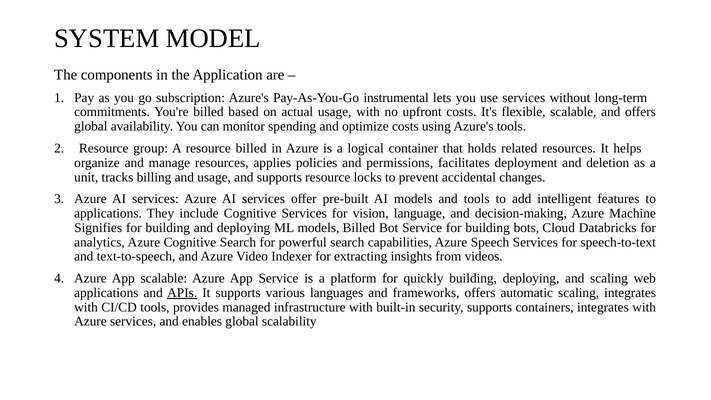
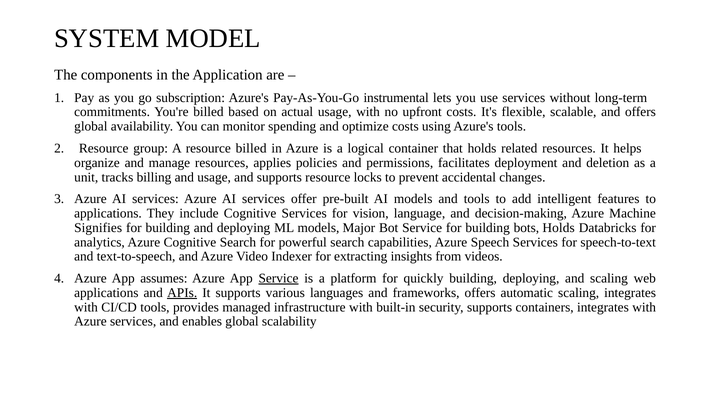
models Billed: Billed -> Major (359, 228)
bots Cloud: Cloud -> Holds (559, 228)
App scalable: scalable -> assumes (164, 278)
Service underline: none -> present (278, 278)
